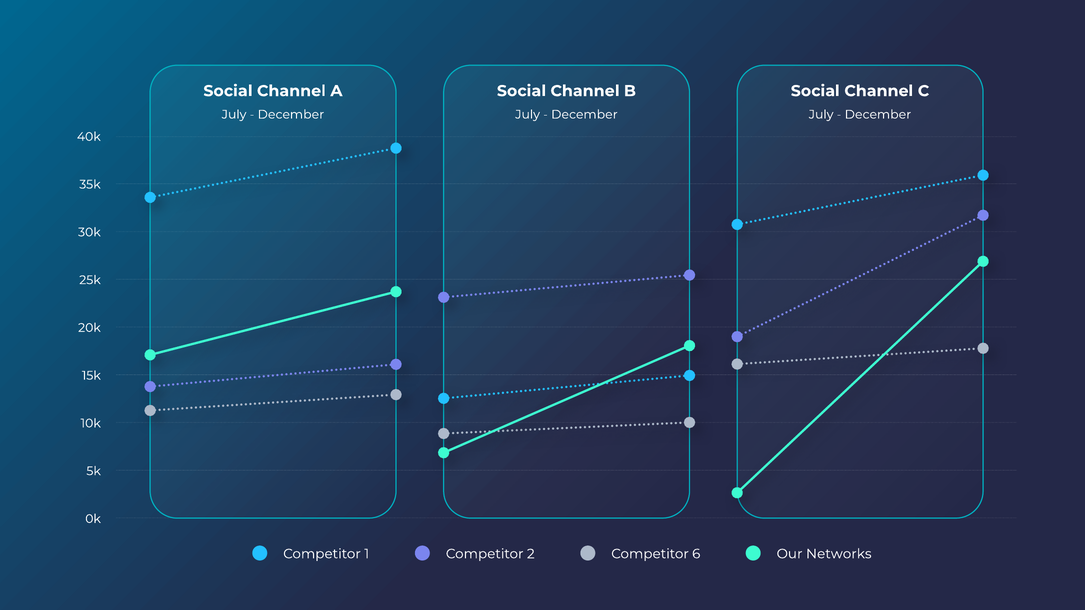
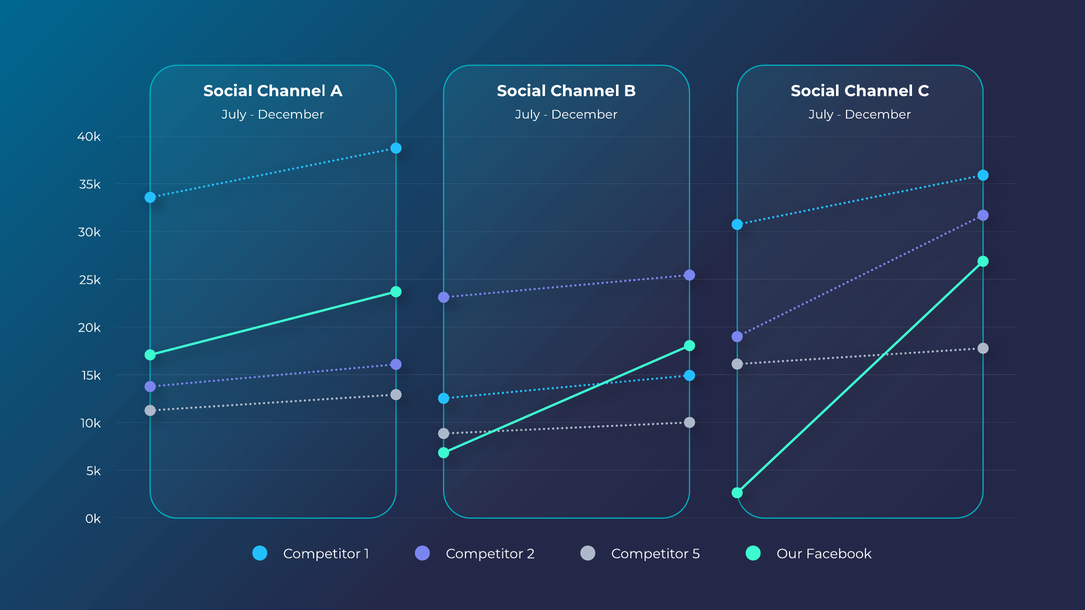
6: 6 -> 5 (696, 554)
Networks: Networks -> Facebook (839, 554)
